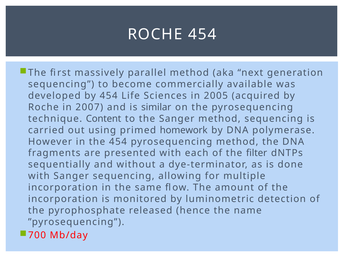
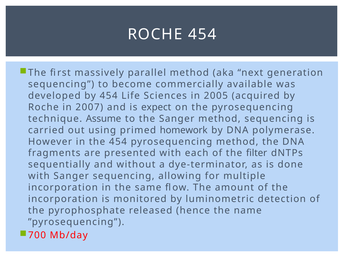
similar: similar -> expect (156, 107)
Content: Content -> Assume (104, 119)
